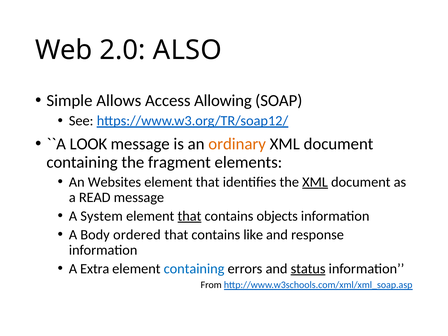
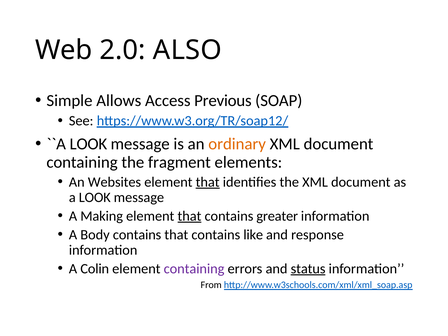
Allowing: Allowing -> Previous (223, 101)
that underline: none -> present (208, 182)
XML underline: present -> none (315, 182)
a READ: READ -> LOOK (95, 198)
System: System -> Making (102, 216)
objects: objects -> greater (277, 216)
Body ordered: ordered -> contains (137, 235)
Extra: Extra -> Colin (95, 269)
containing colour: blue -> purple (194, 269)
